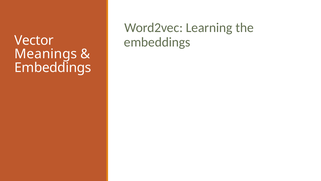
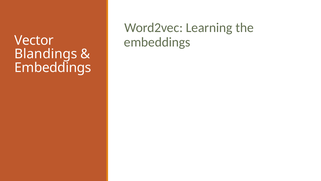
Meanings: Meanings -> Blandings (46, 54)
